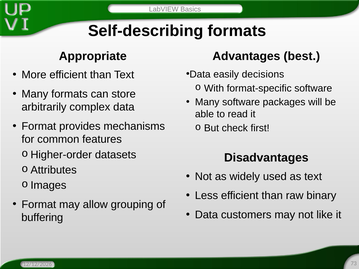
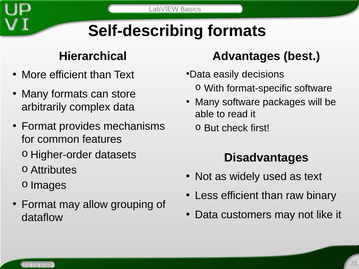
Appropriate: Appropriate -> Hierarchical (93, 56)
buffering: buffering -> dataflow (42, 218)
